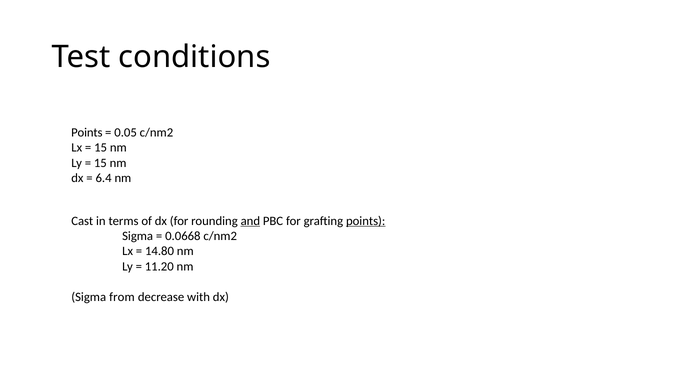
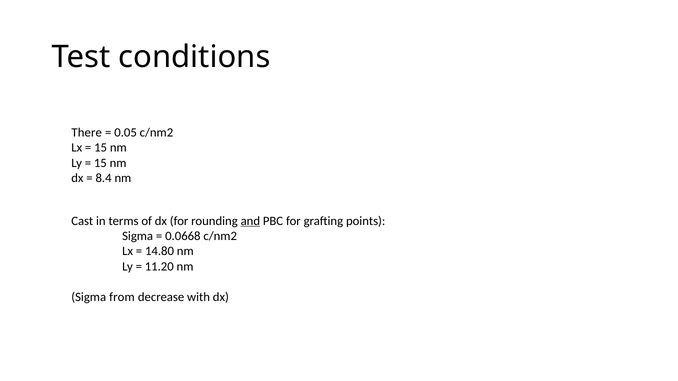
Points: Points -> There (87, 133)
6.4: 6.4 -> 8.4 (104, 178)
points underline: present -> none (366, 221)
